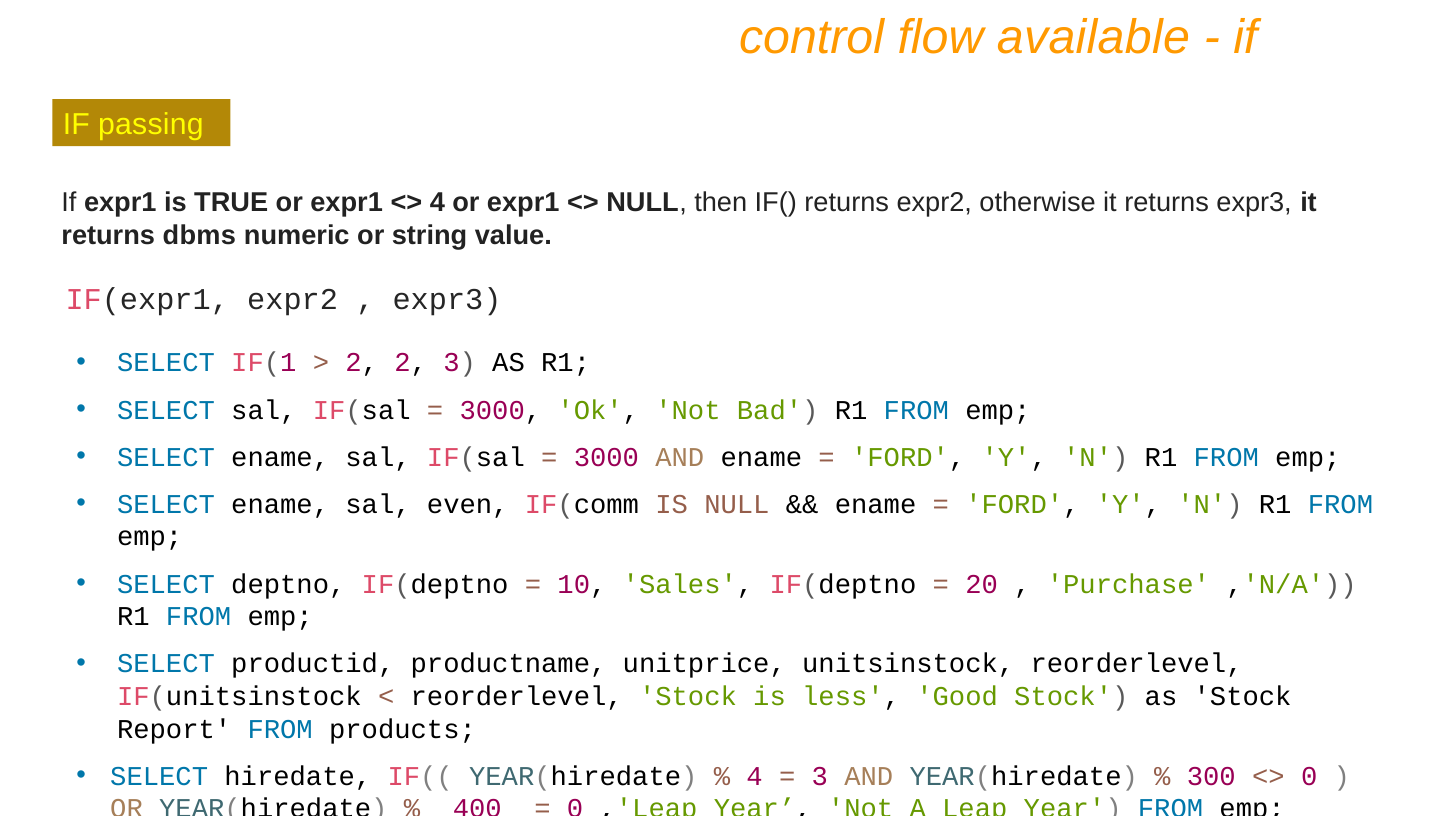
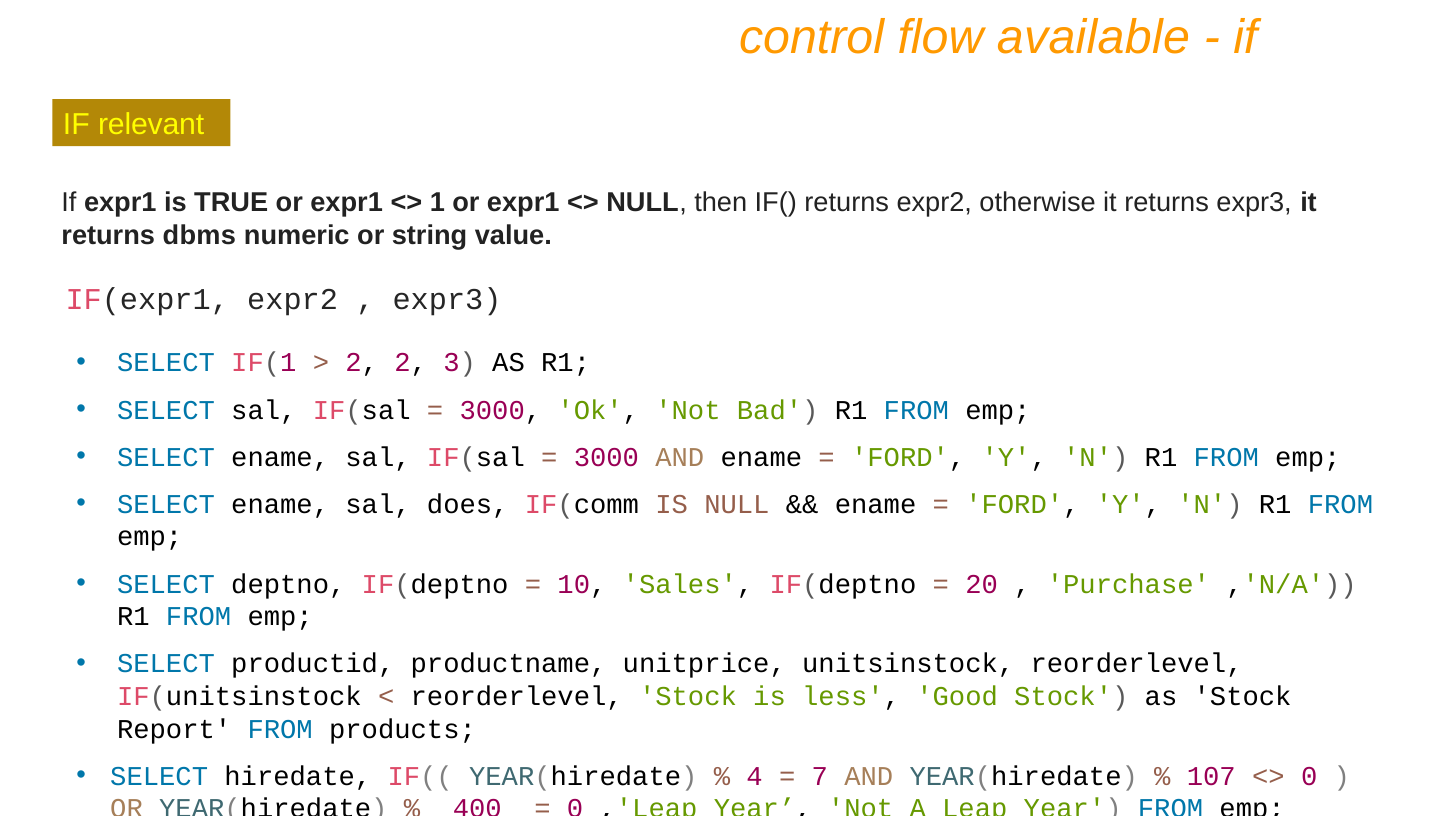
passing: passing -> relevant (151, 125)
4: 4 -> 1 (437, 202)
even: even -> does (468, 504)
3: 3 -> 7 (820, 776)
300: 300 -> 107 (1211, 776)
